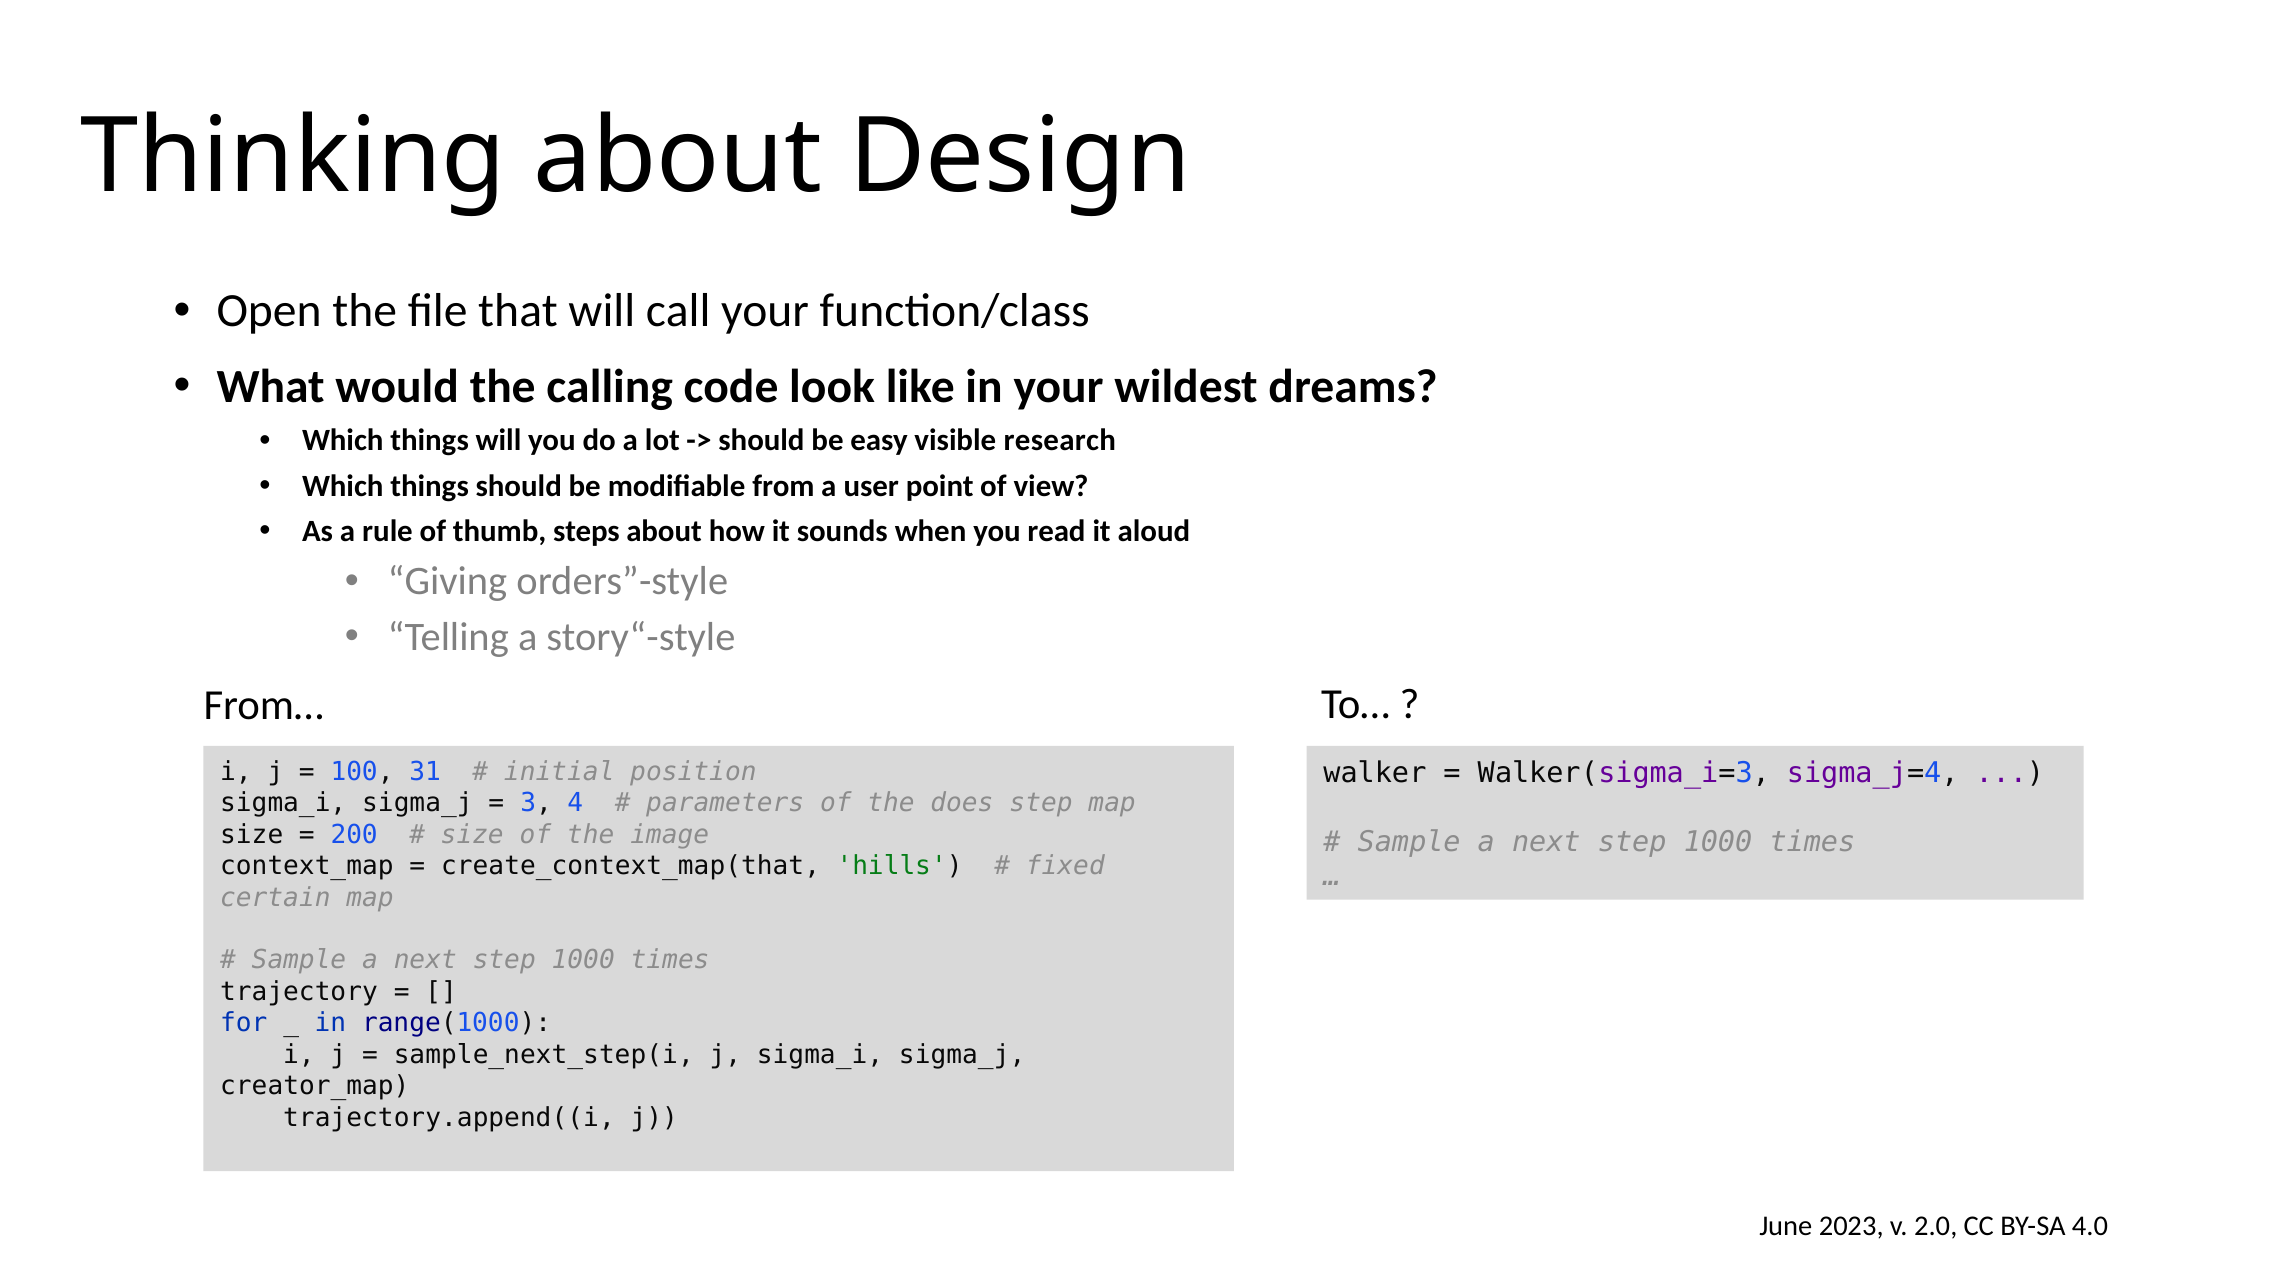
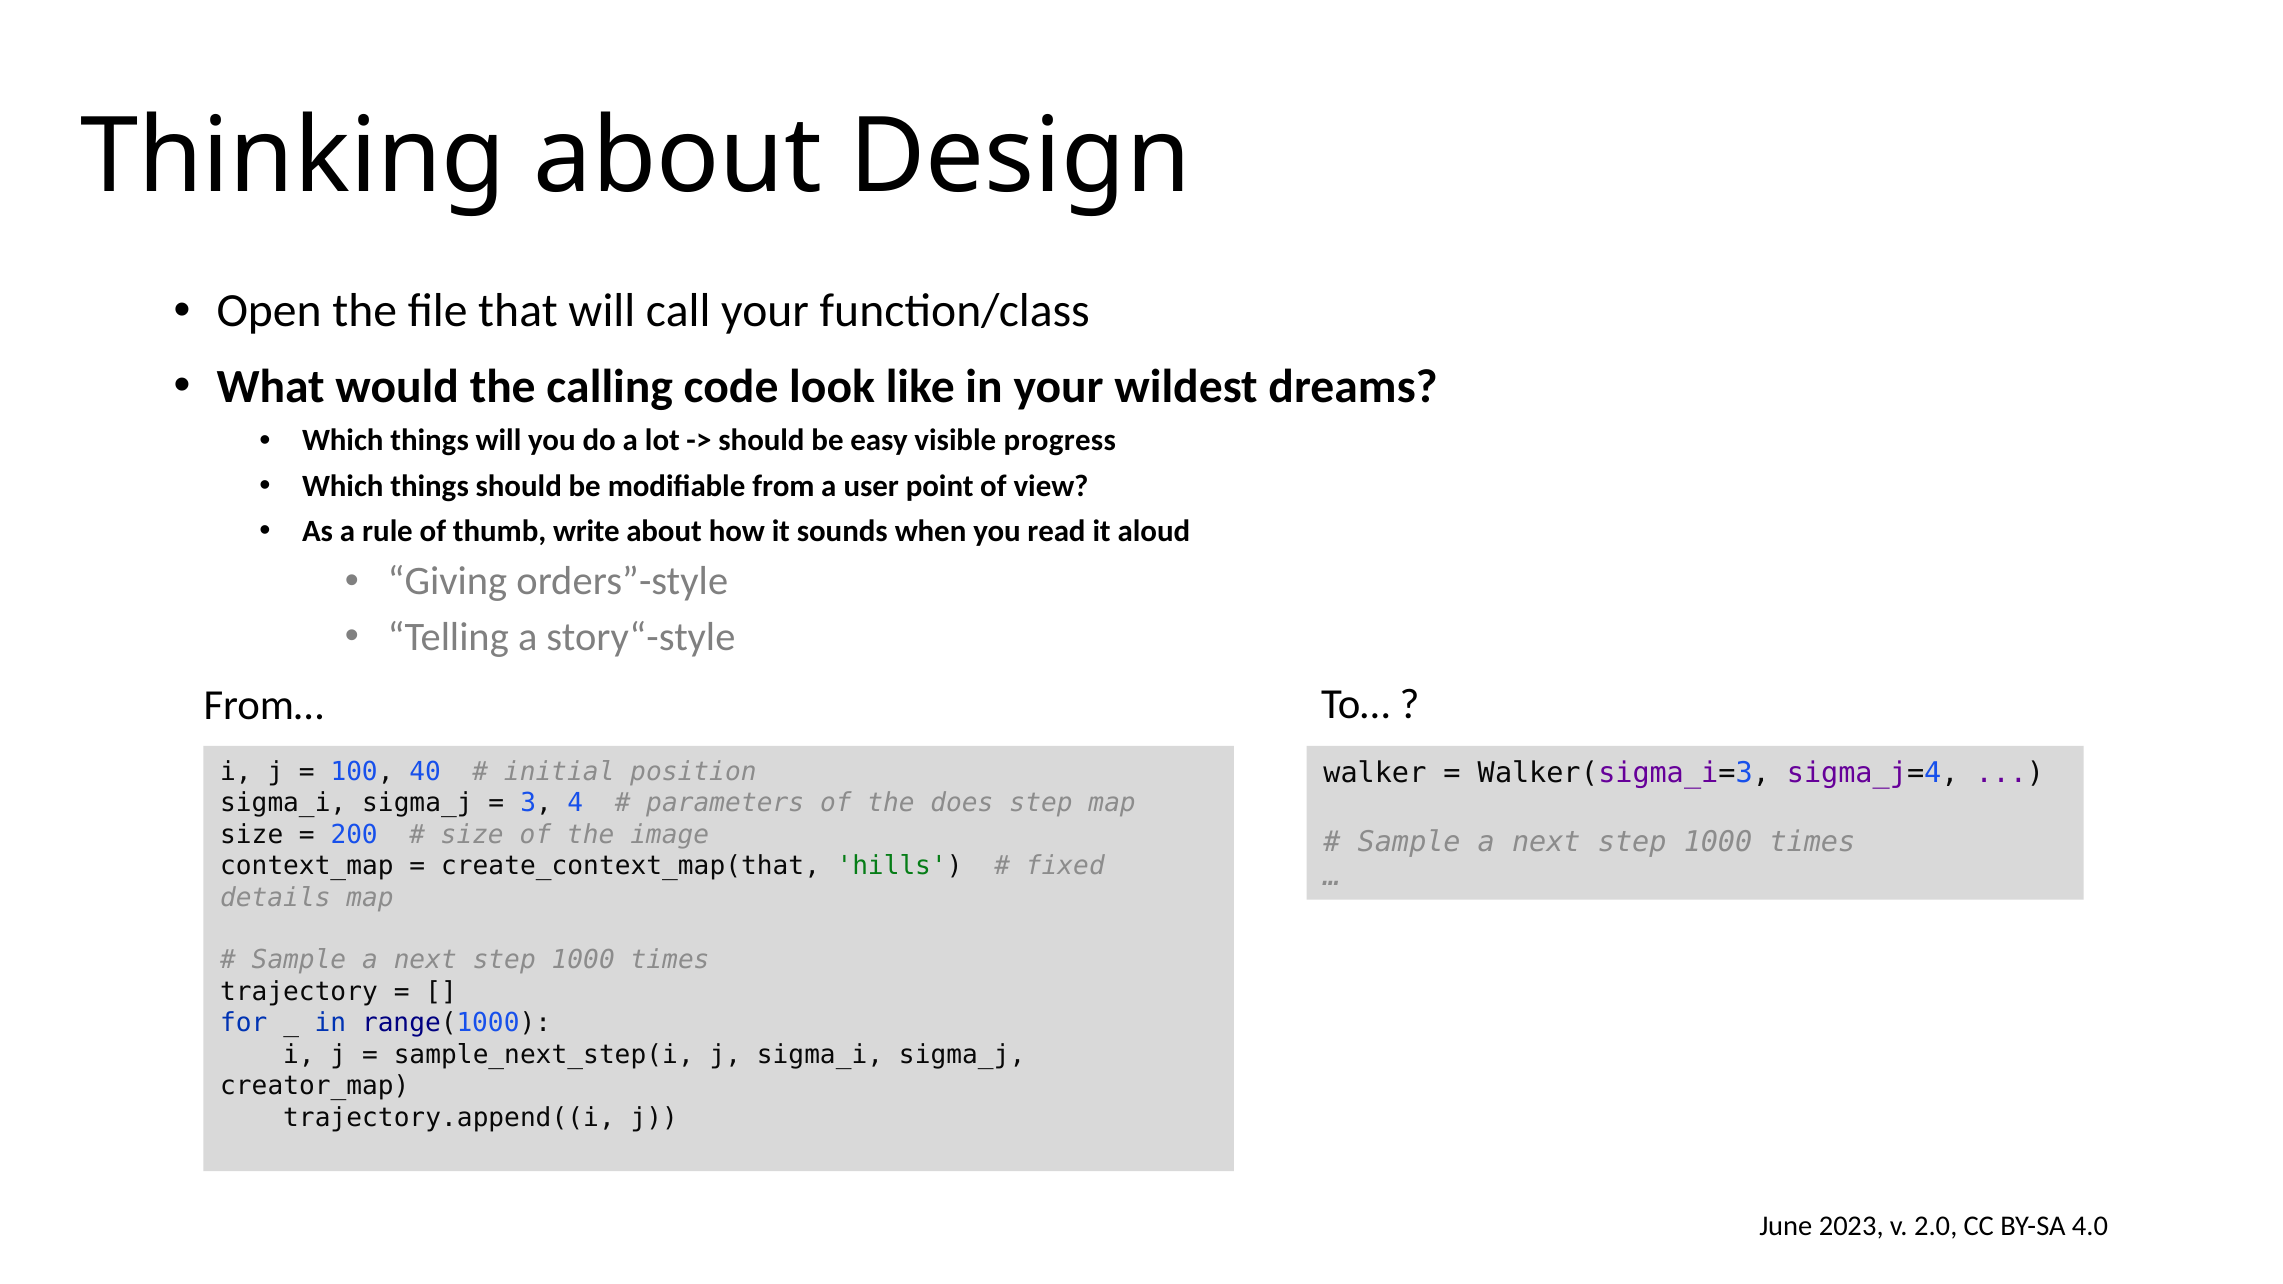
research: research -> progress (1060, 441)
steps: steps -> write (586, 531)
31: 31 -> 40 (425, 772)
certain: certain -> details (275, 898)
